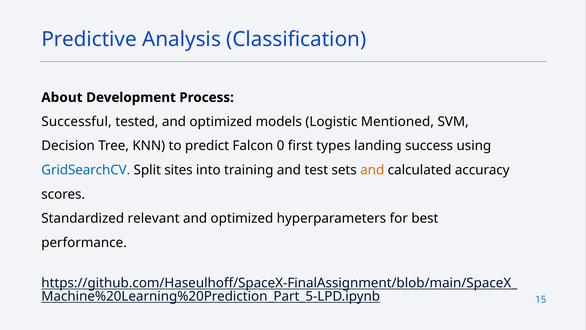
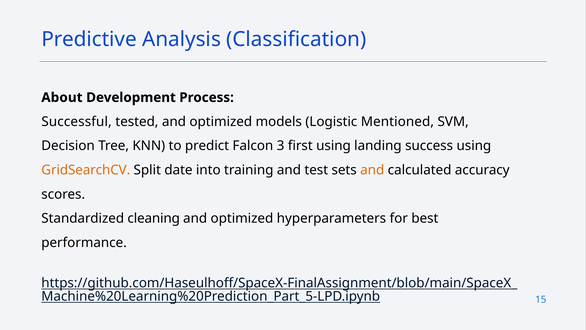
0: 0 -> 3 (281, 146)
first types: types -> using (333, 146)
GridSearchCV colour: blue -> orange (86, 170)
sites: sites -> date (178, 170)
relevant: relevant -> cleaning (154, 218)
